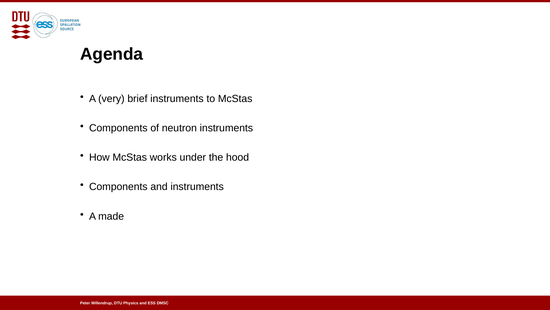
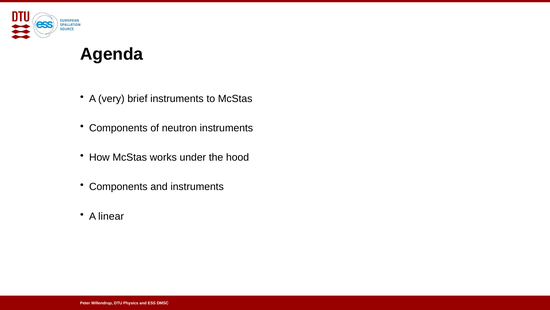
made: made -> linear (111, 216)
